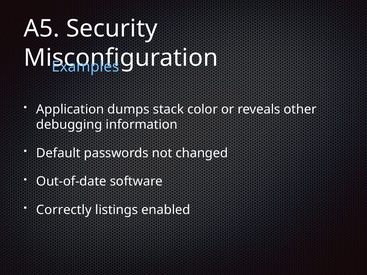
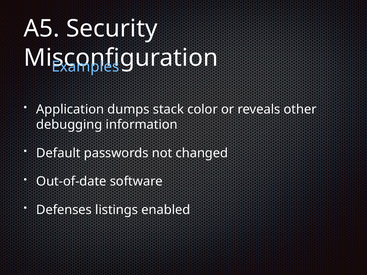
Correctly: Correctly -> Defenses (64, 210)
